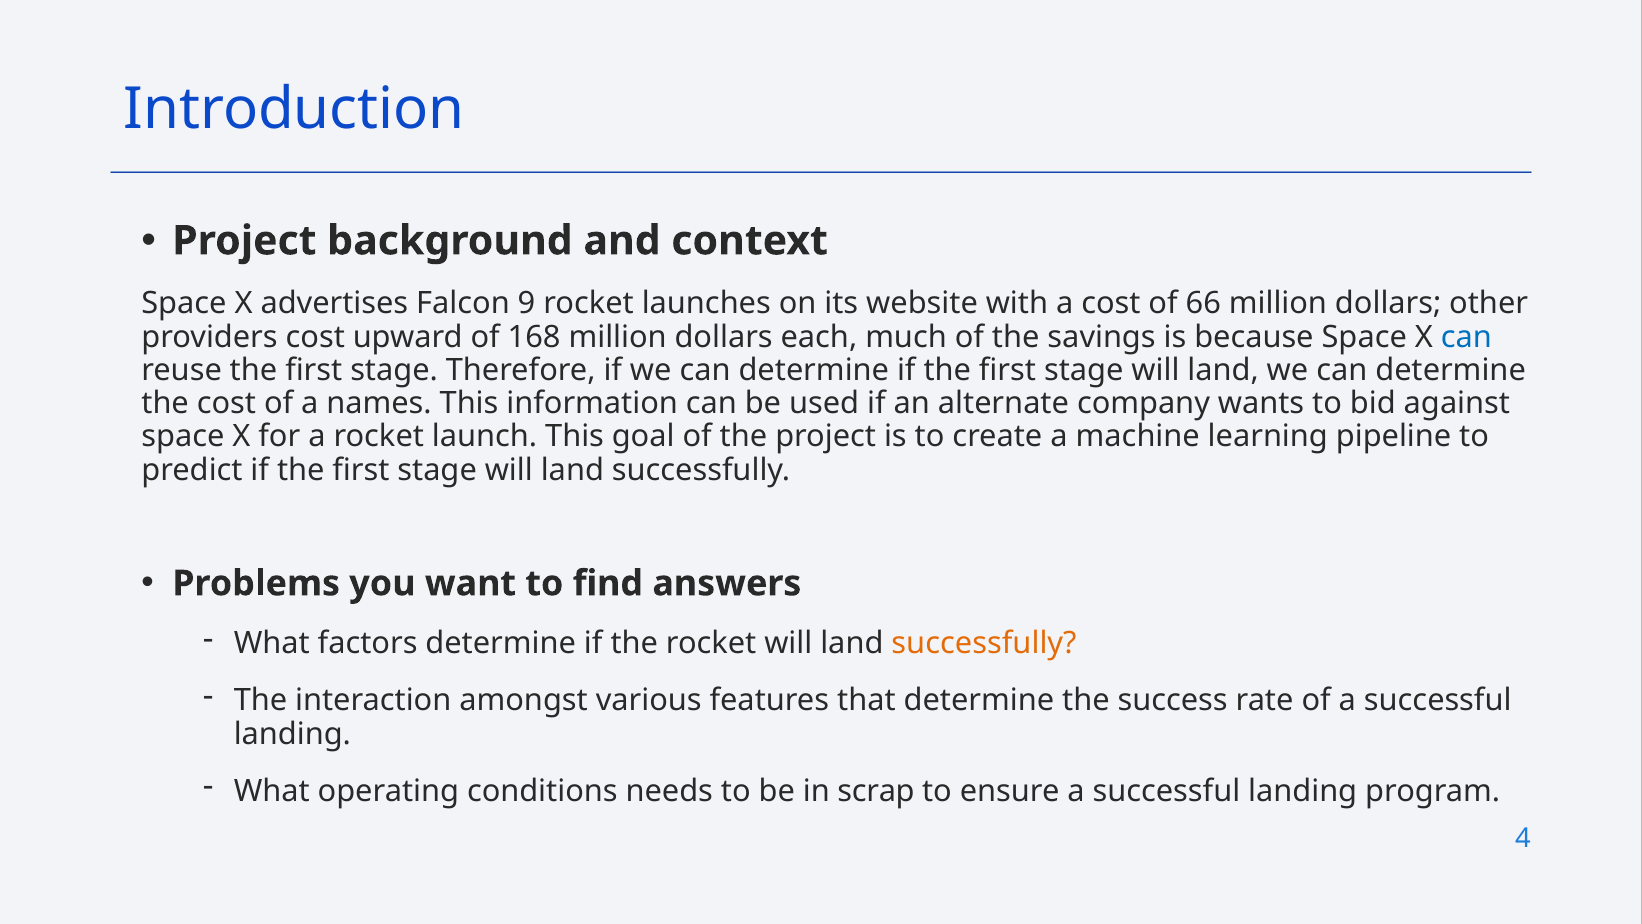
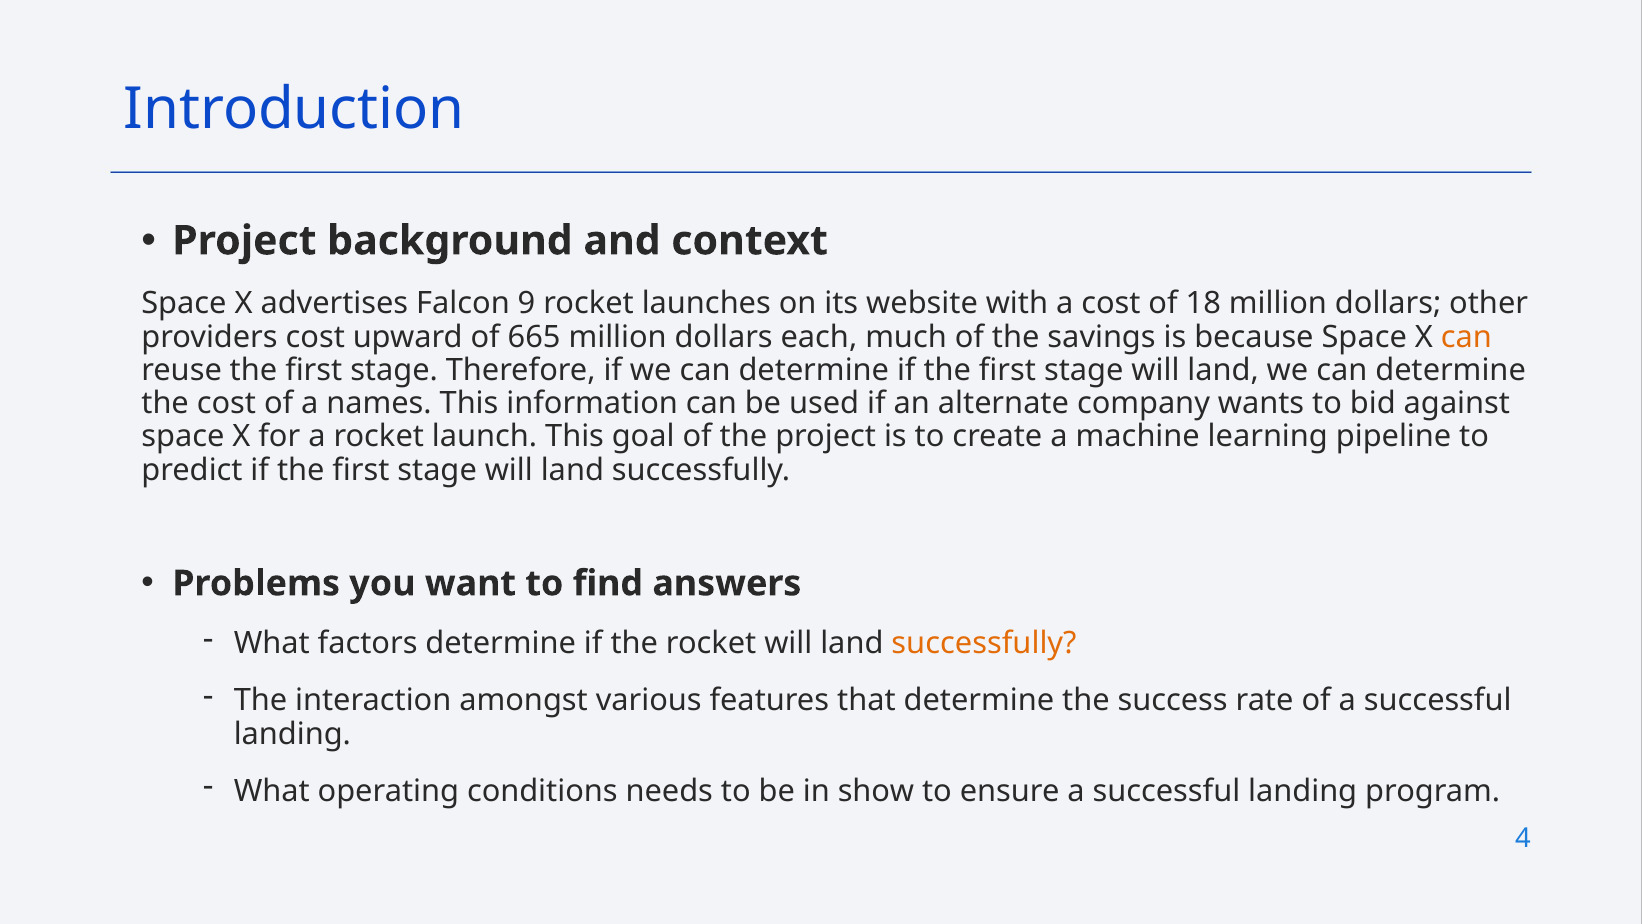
66: 66 -> 18 (1203, 304)
168: 168 -> 665 (534, 337)
can colour: blue -> orange (1466, 337)
scrap: scrap -> show (876, 791)
